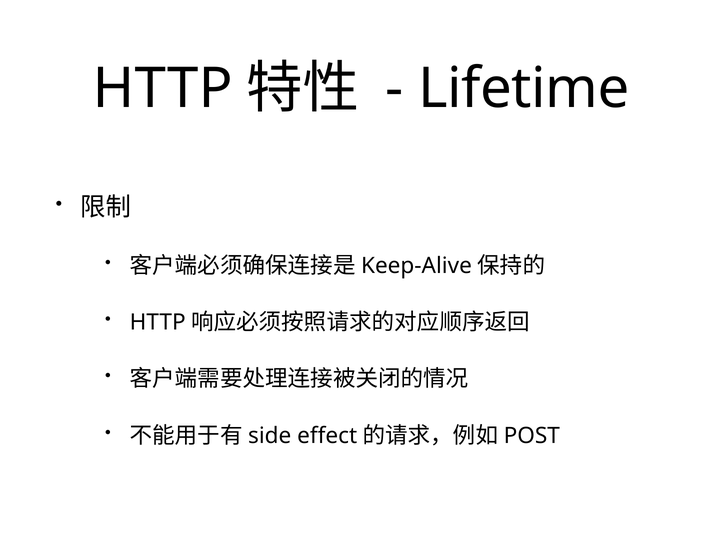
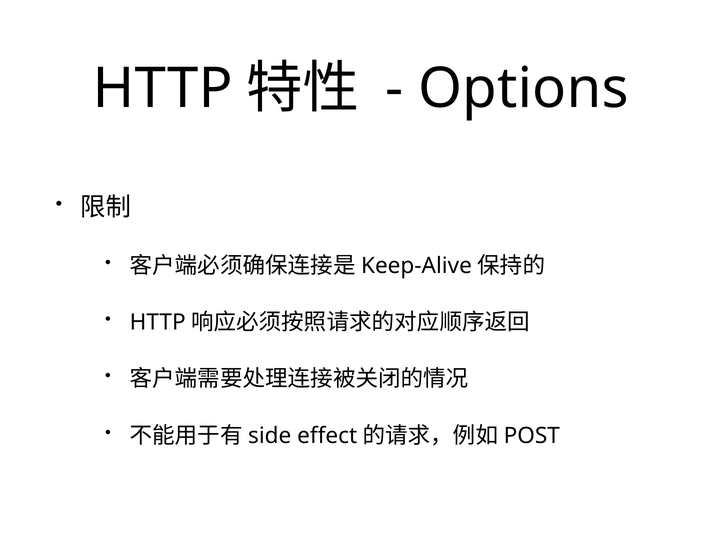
Lifetime: Lifetime -> Options (523, 89)
